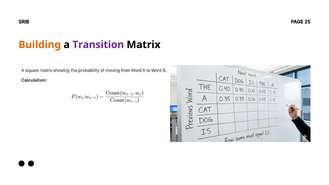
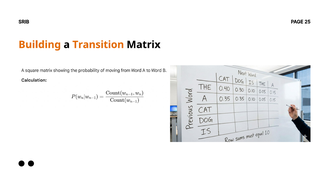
Transition colour: purple -> orange (98, 45)
